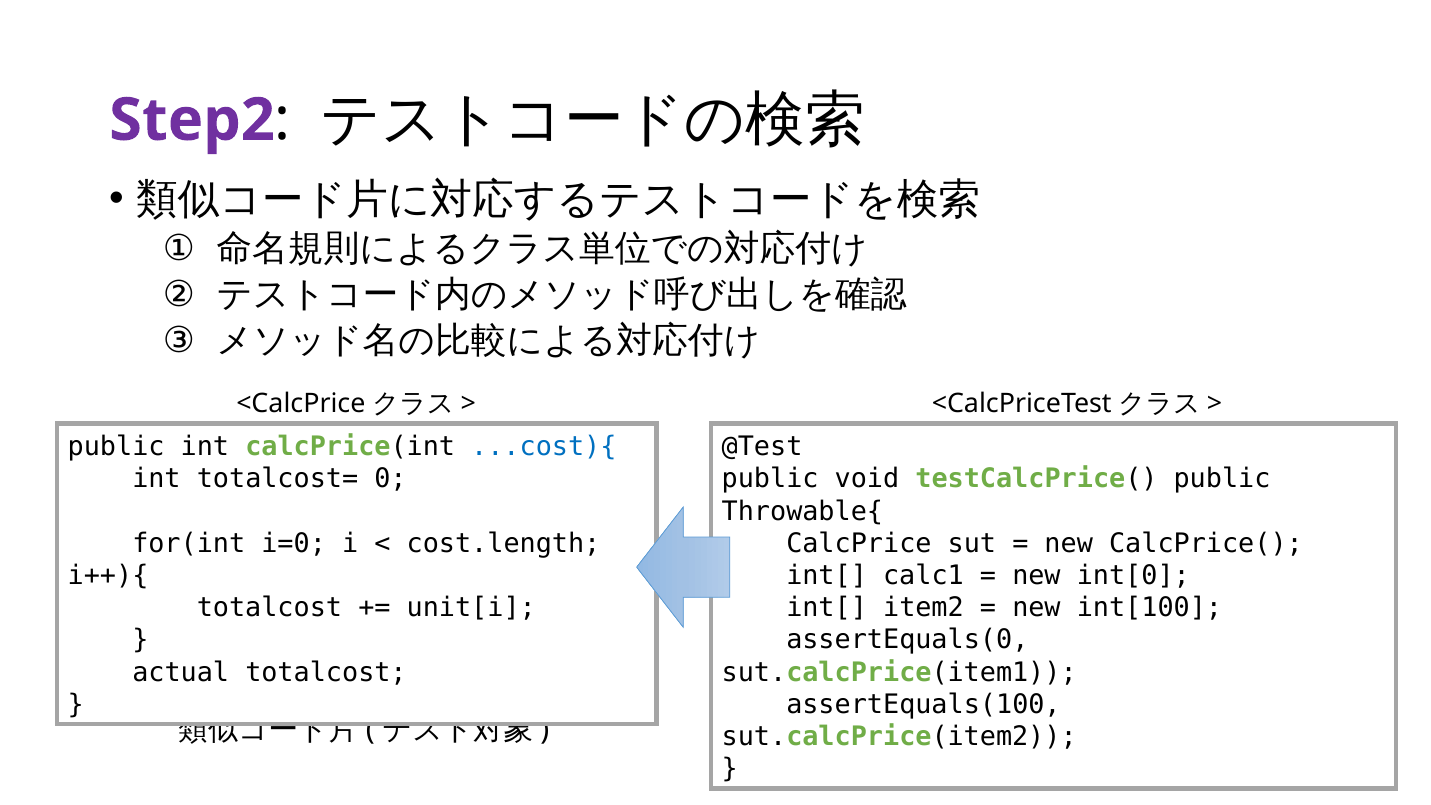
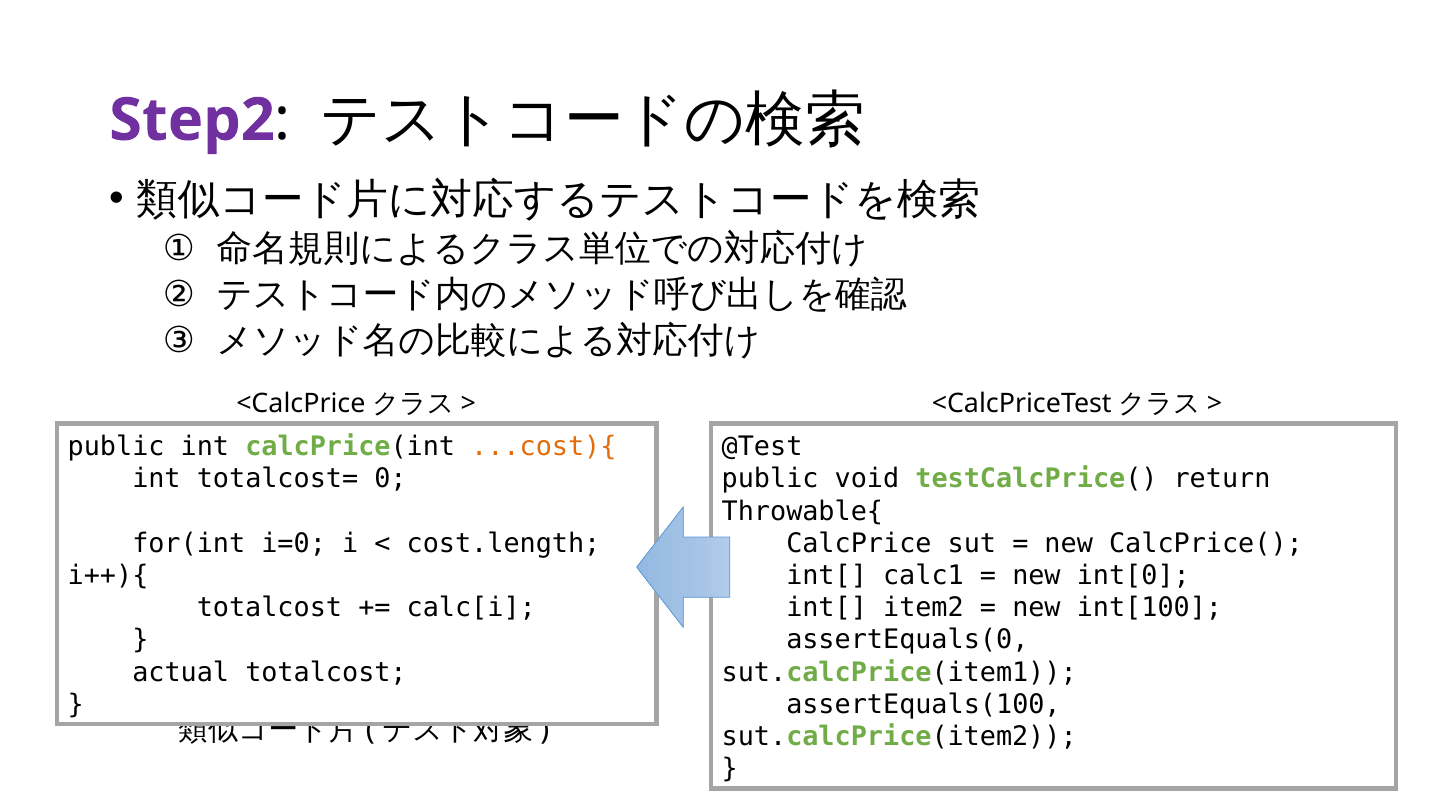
...cost){ colour: blue -> orange (544, 447)
testCalcPrice( public: public -> return (1222, 479)
unit[i: unit[i -> calc[i (471, 608)
